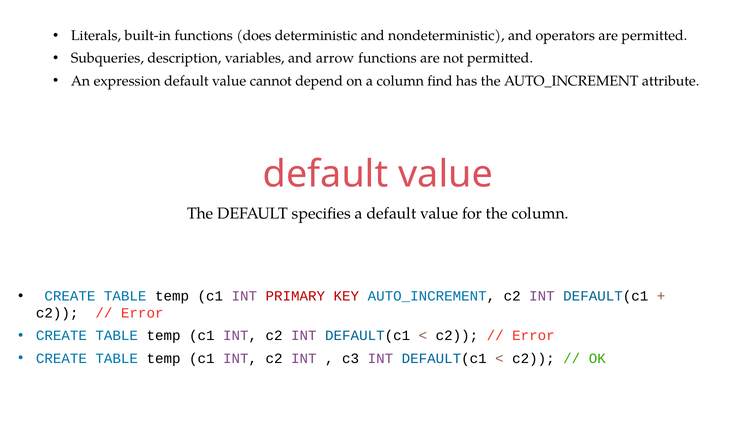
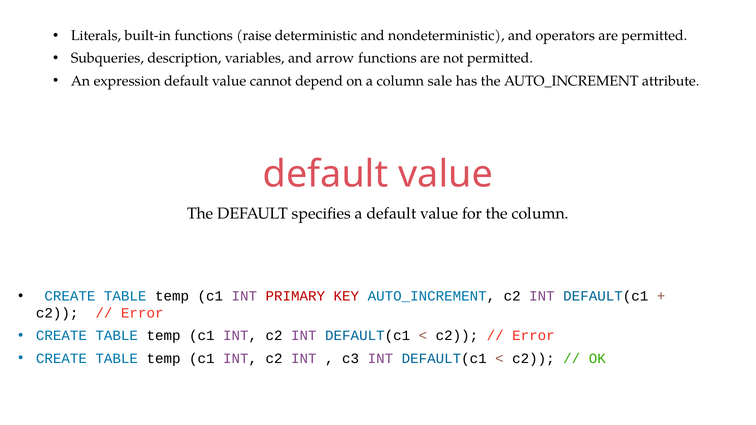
does: does -> raise (254, 36)
find: find -> sale (440, 81)
